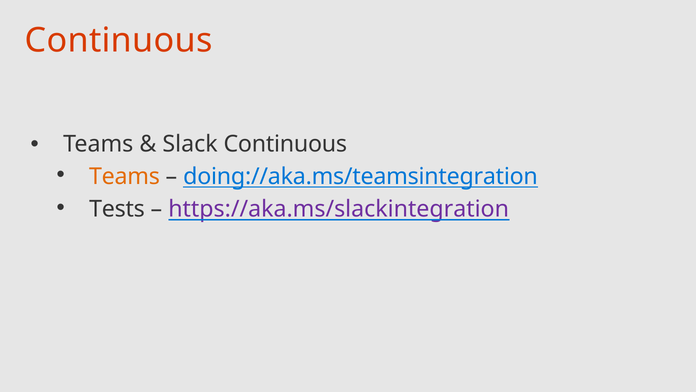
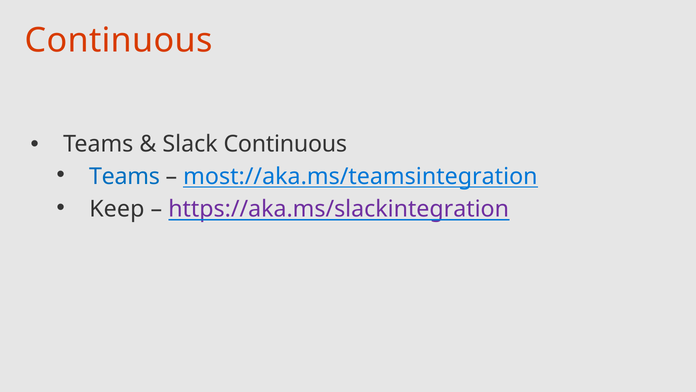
Teams colour: orange -> blue (124, 176)
doing://aka.ms/teamsintegration: doing://aka.ms/teamsintegration -> most://aka.ms/teamsintegration (360, 176)
Tests: Tests -> Keep (117, 209)
